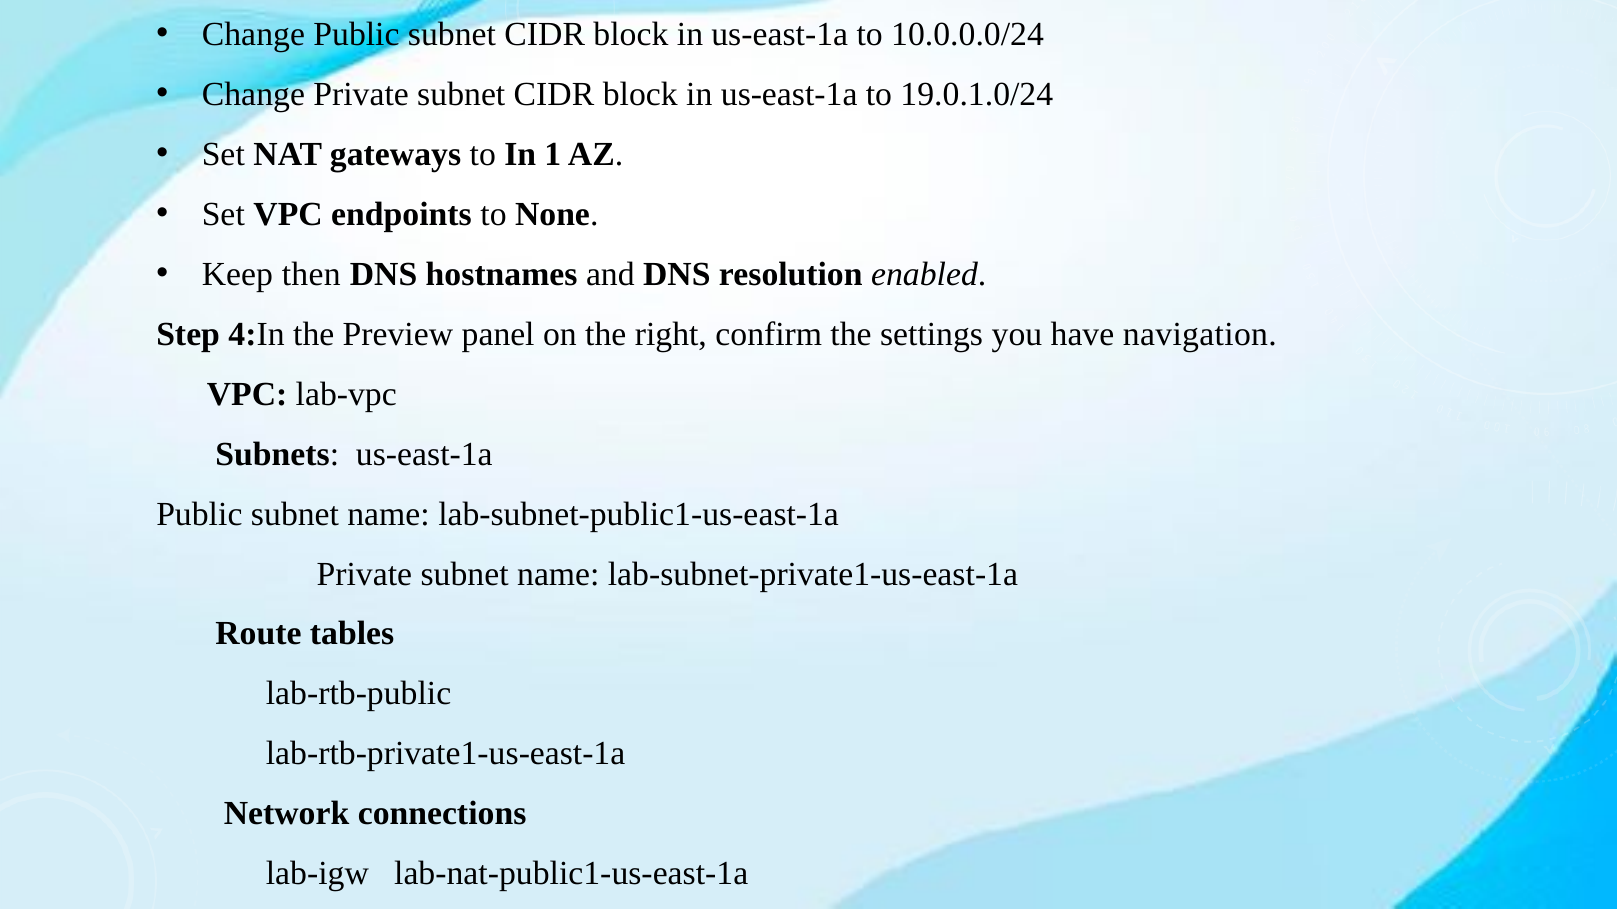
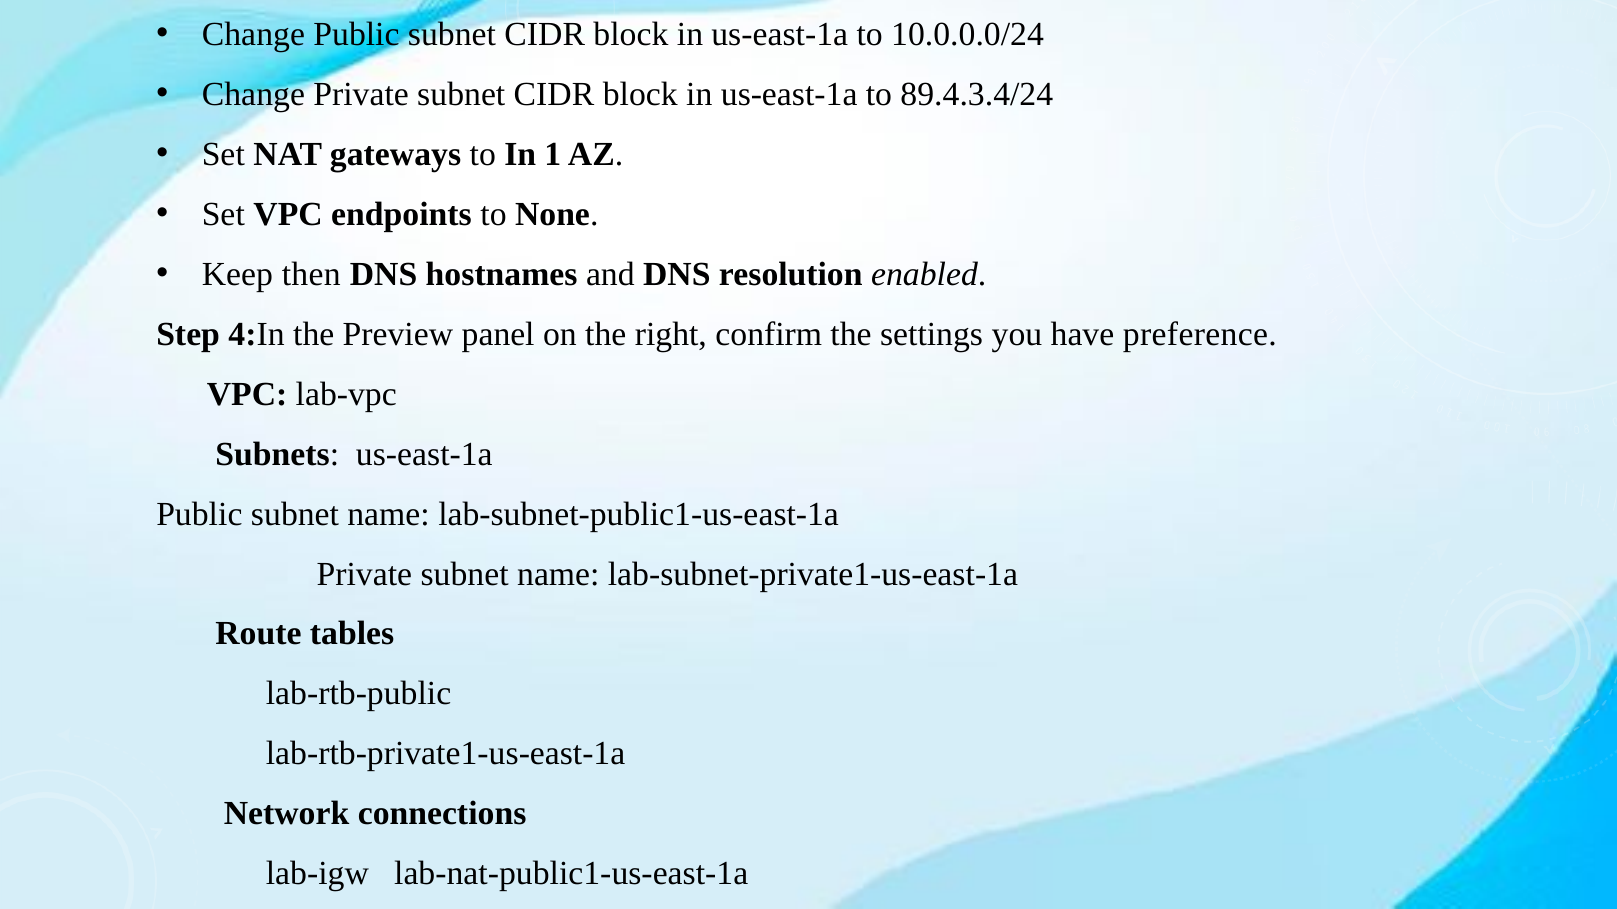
19.0.1.0/24: 19.0.1.0/24 -> 89.4.3.4/24 (977, 95)
navigation: navigation -> preference (1200, 334)
